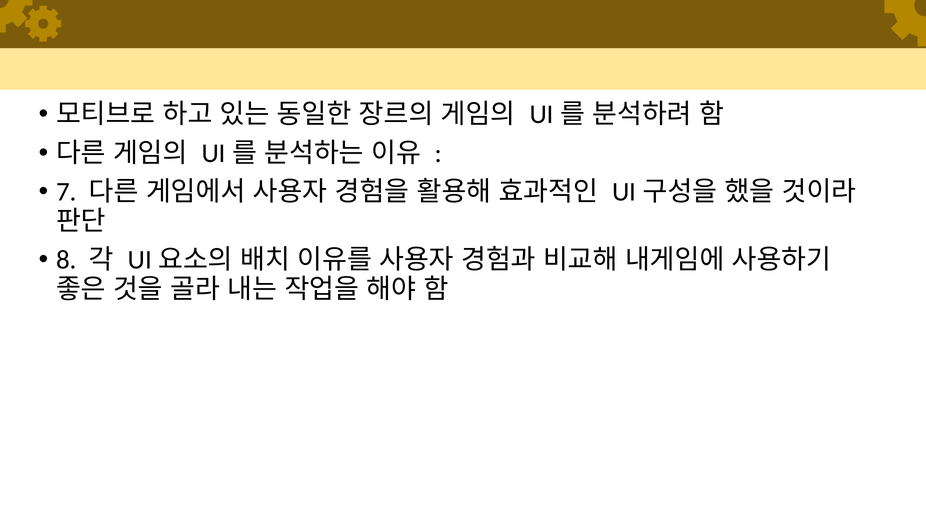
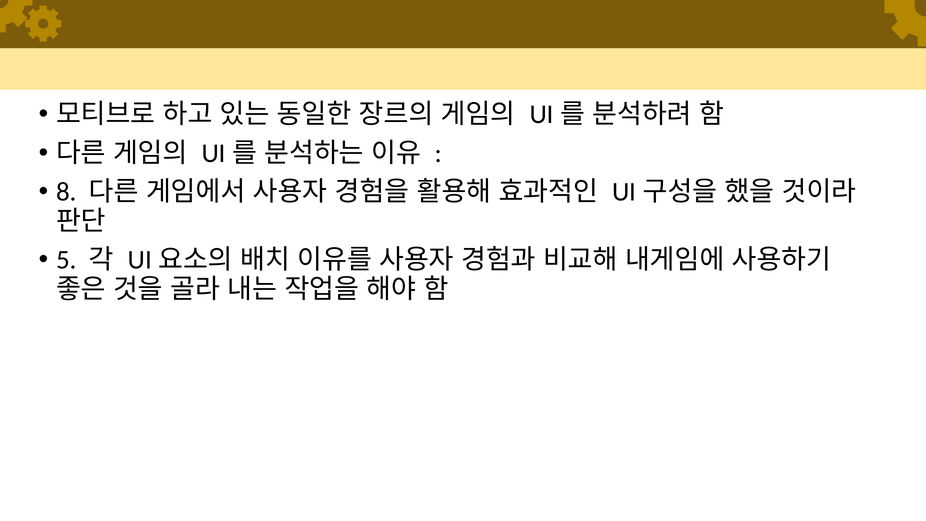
7: 7 -> 8 (66, 192)
8: 8 -> 5 (66, 260)
